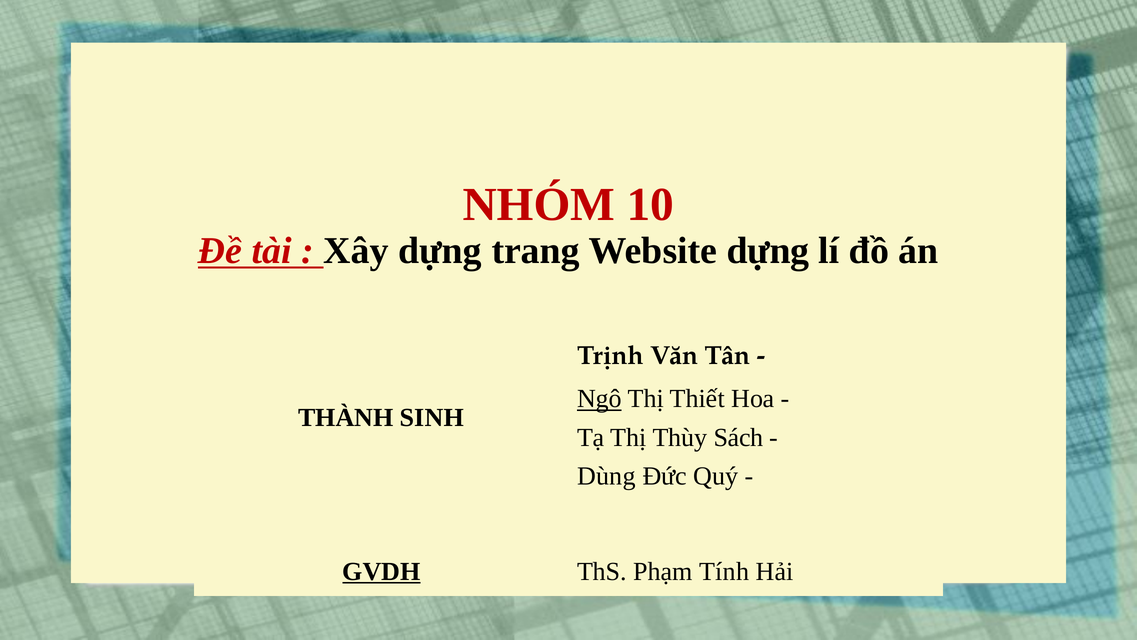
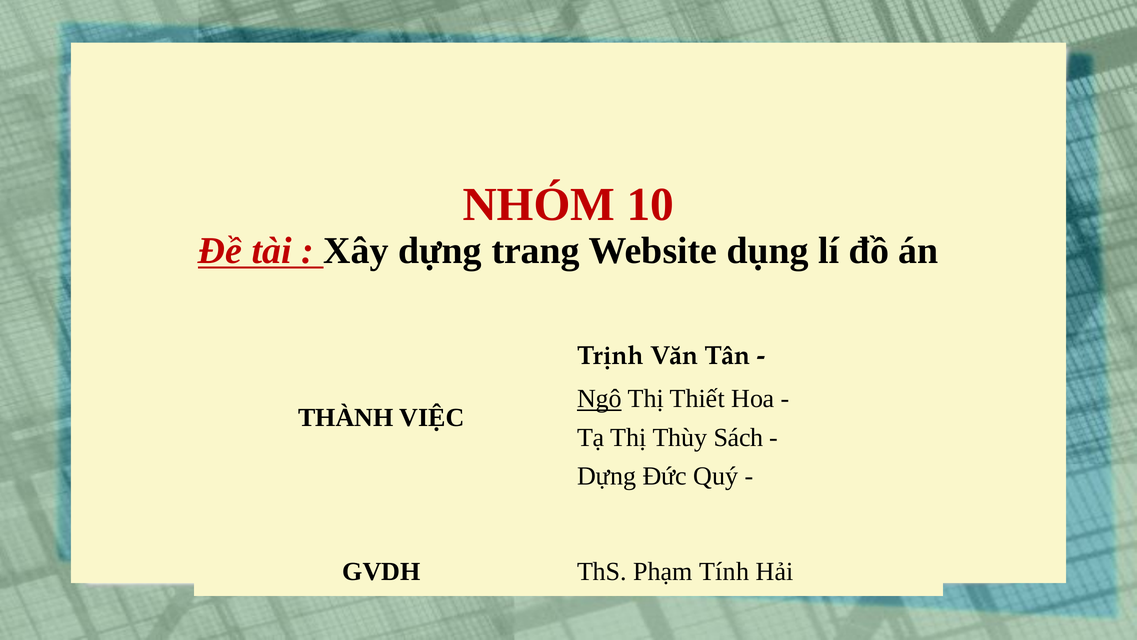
Website dựng: dựng -> dụng (768, 251)
SINH: SINH -> VIỆC (432, 418)
Dùng: Dùng -> Dựng (607, 476)
GVDH underline: present -> none (381, 571)
